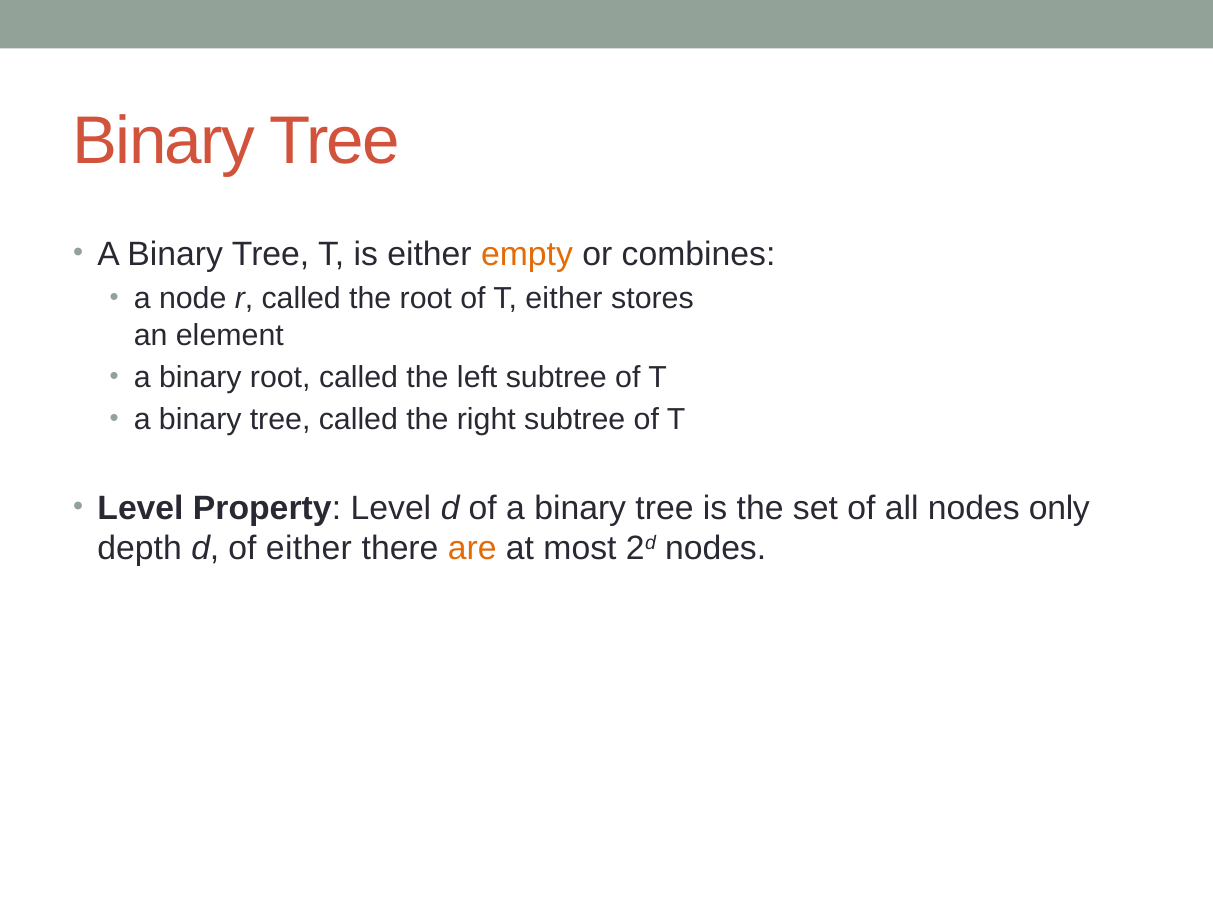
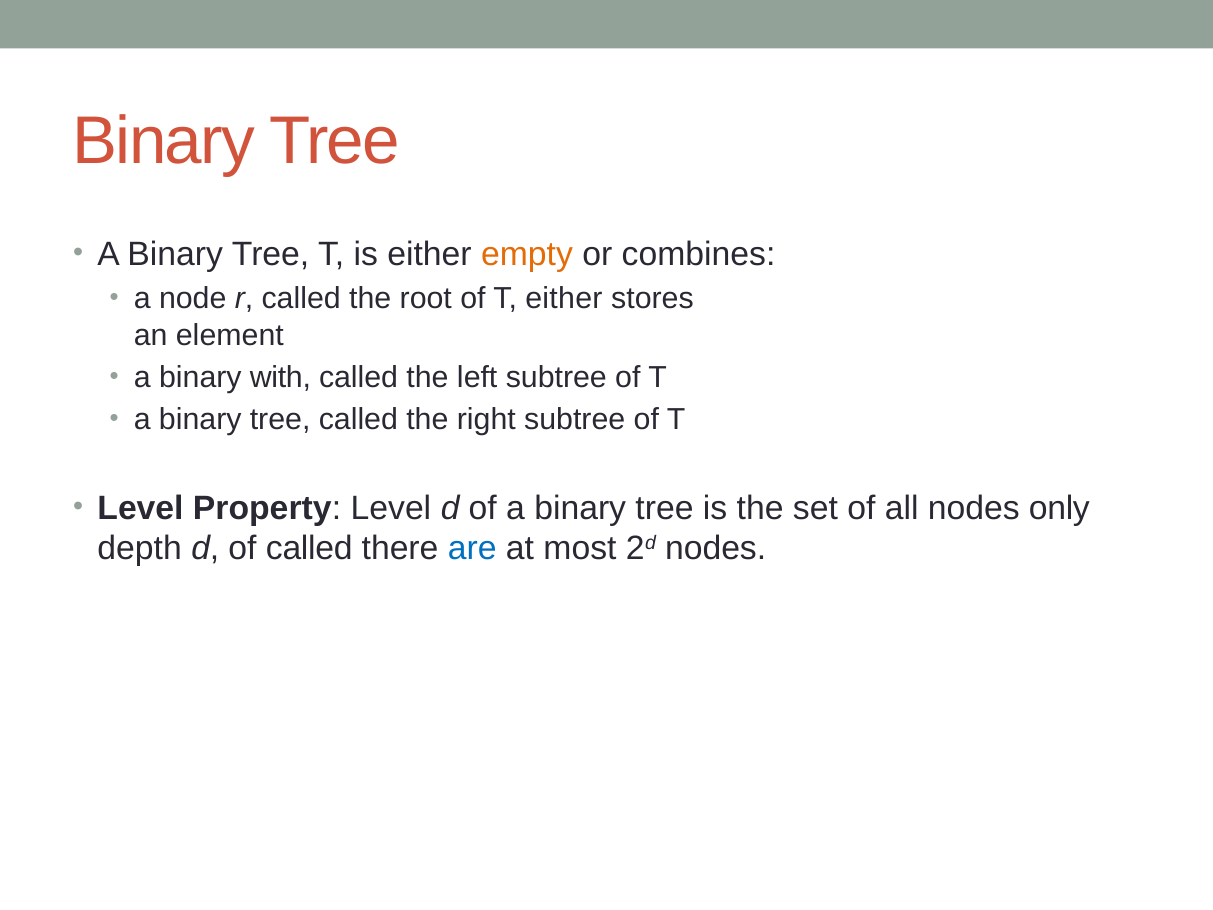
binary root: root -> with (280, 377)
of either: either -> called (309, 548)
are colour: orange -> blue (472, 548)
